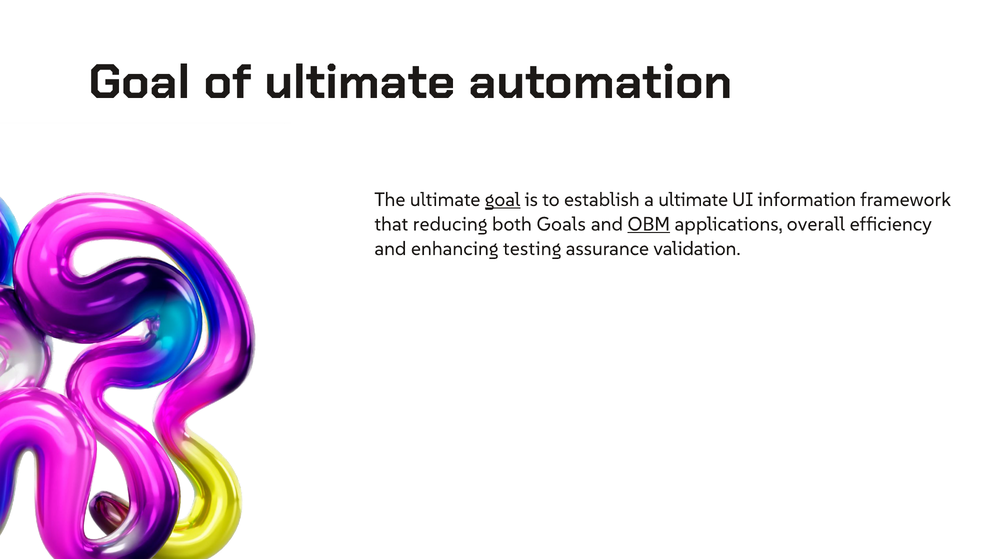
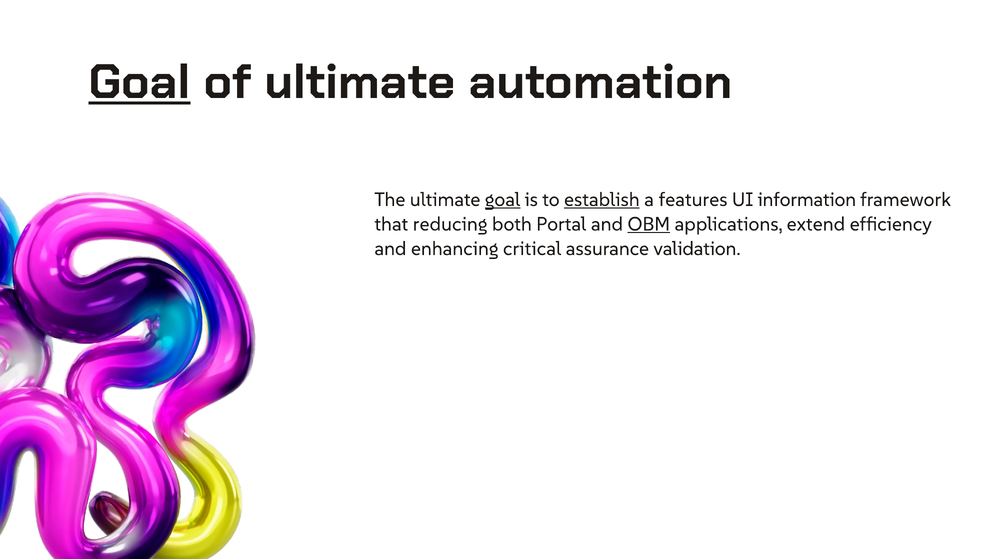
Goal underline: none -> present (140, 82)
establish underline: none -> present (602, 200)
a ultimate: ultimate -> features (693, 200)
Goals: Goals -> Portal (561, 224)
overall: overall -> extend (816, 224)
testing: testing -> critical (532, 249)
